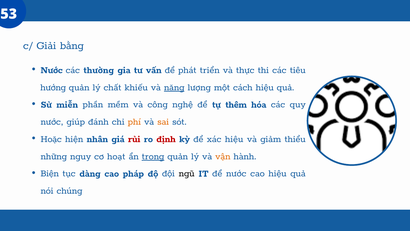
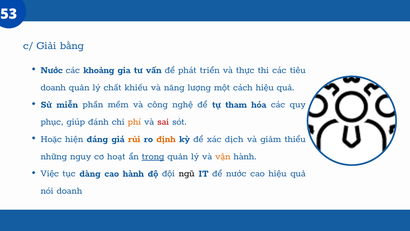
thường: thường -> khoảng (99, 70)
hướng: hướng -> doanh (53, 87)
năng underline: present -> none (174, 87)
thêm: thêm -> tham (236, 104)
nước: nước -> phục (52, 121)
sai colour: orange -> red (163, 121)
nhân: nhân -> đáng (97, 138)
rủi colour: red -> orange (134, 138)
định colour: red -> orange (166, 138)
xác hiệu: hiệu -> dịch (234, 138)
Biện: Biện -> Việc (50, 173)
cao pháp: pháp -> hành (133, 173)
nói chúng: chúng -> doanh (69, 190)
